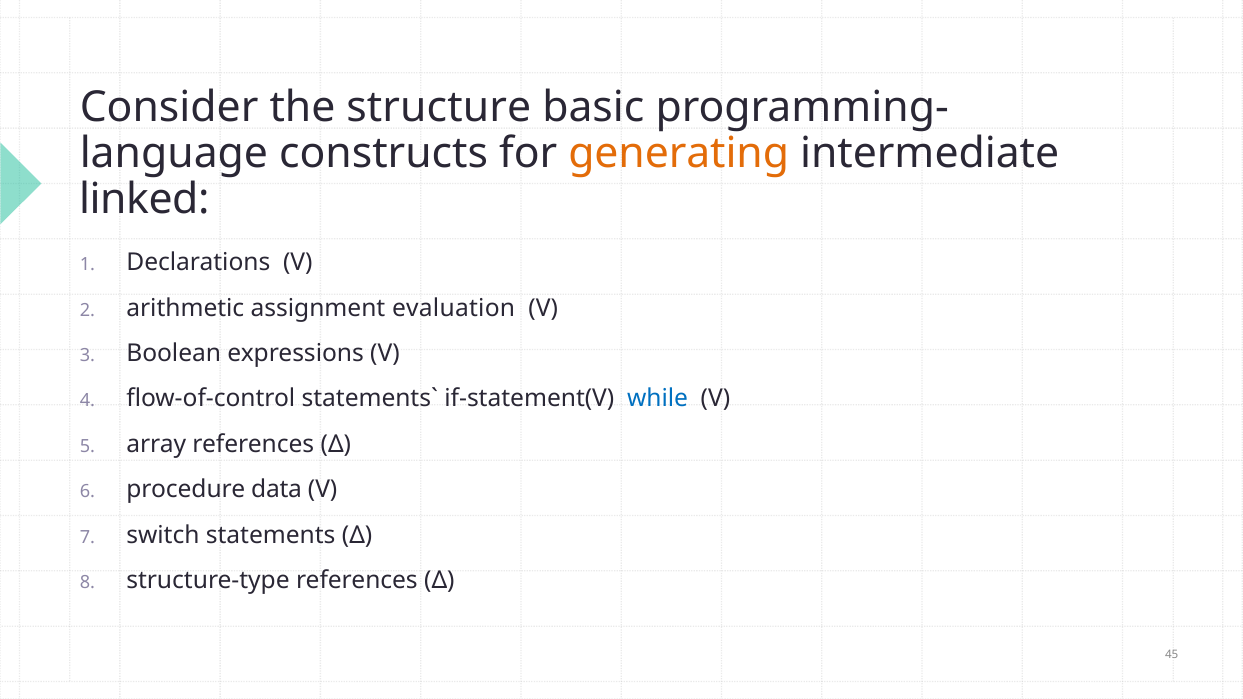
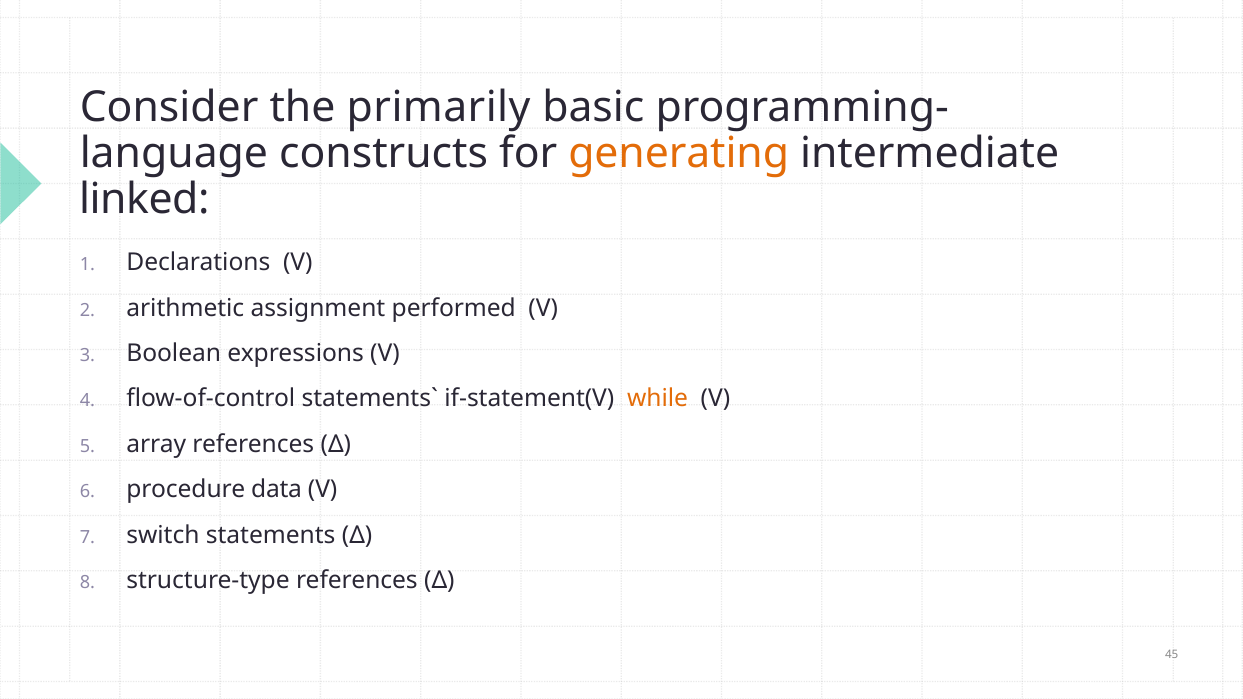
structure: structure -> primarily (439, 107)
evaluation: evaluation -> performed (454, 308)
while colour: blue -> orange (658, 399)
